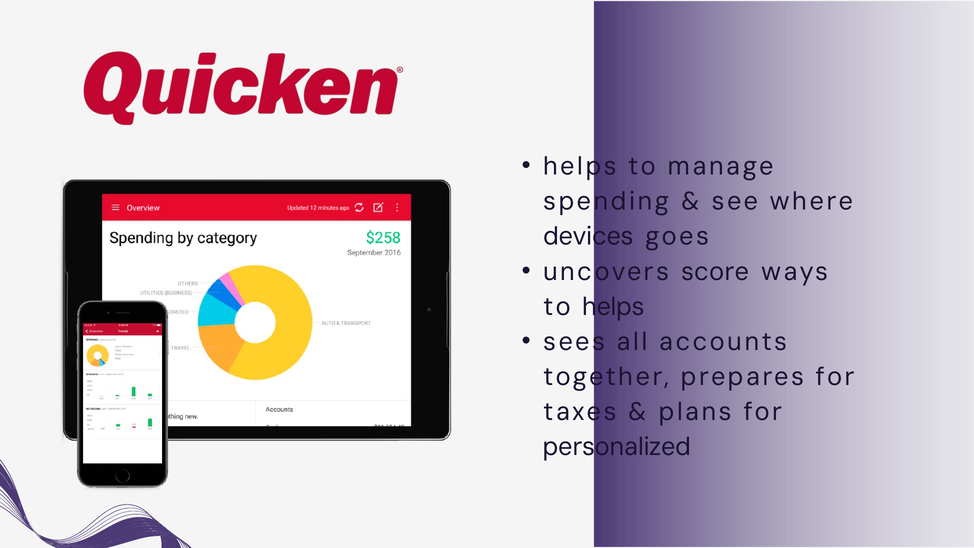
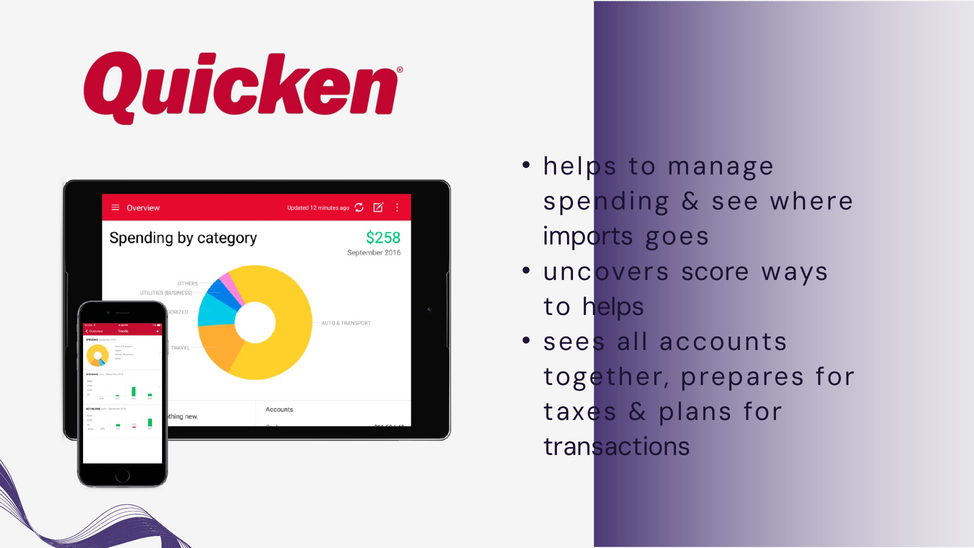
devices: devices -> imports (588, 236)
personalized: personalized -> transactions (617, 447)
